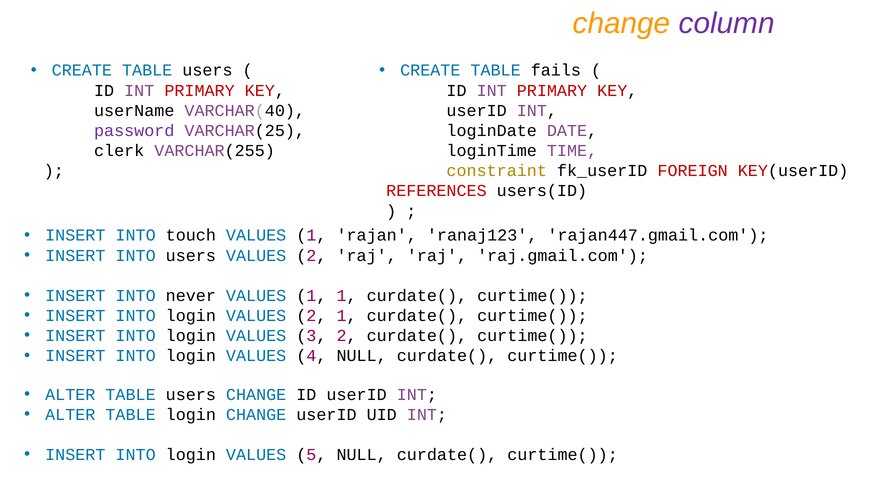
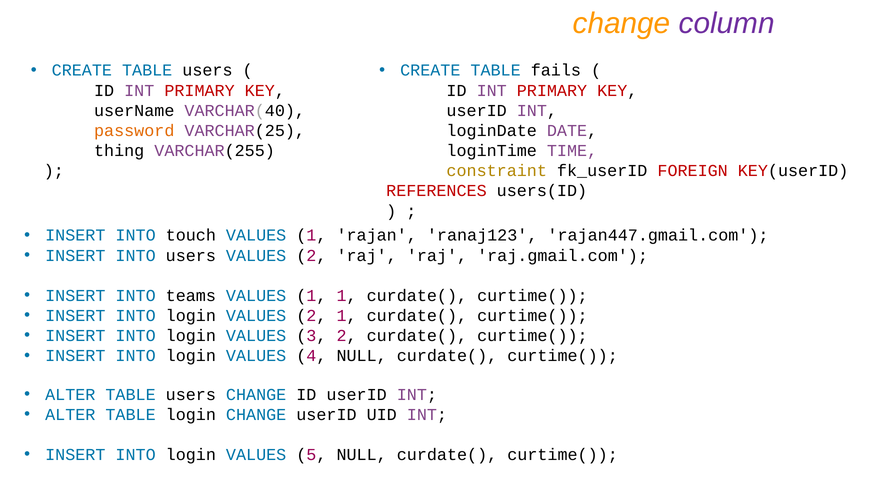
password colour: purple -> orange (134, 131)
clerk: clerk -> thing (119, 151)
never: never -> teams (191, 296)
